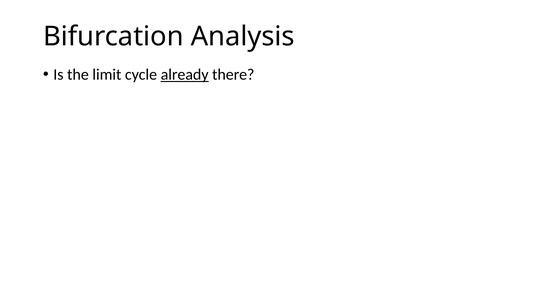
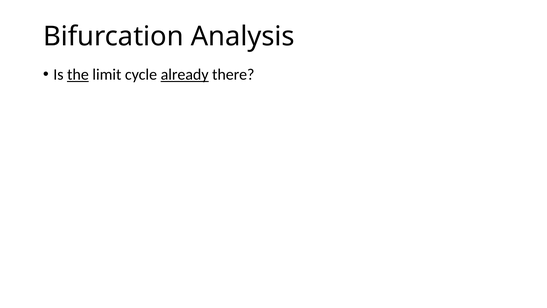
the underline: none -> present (78, 74)
